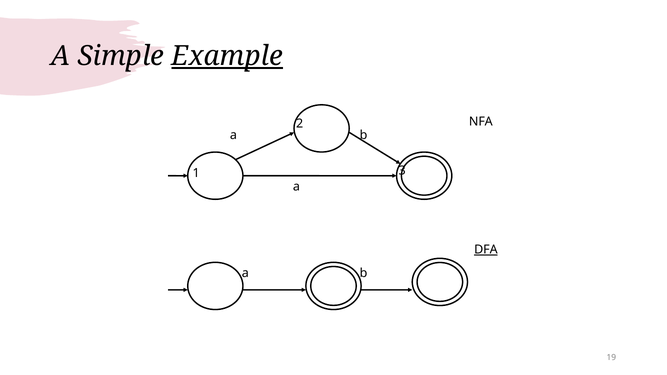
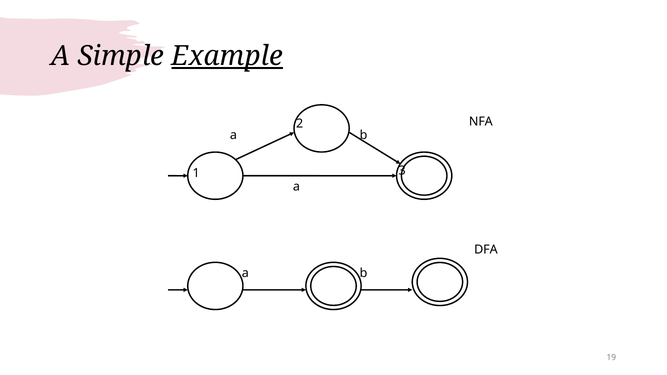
DFA underline: present -> none (486, 250)
